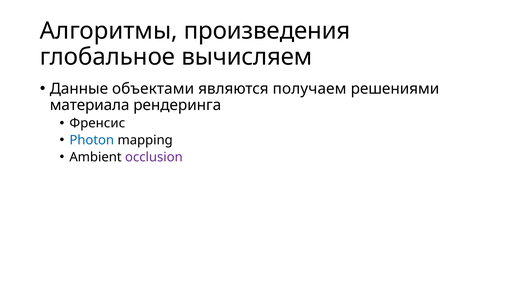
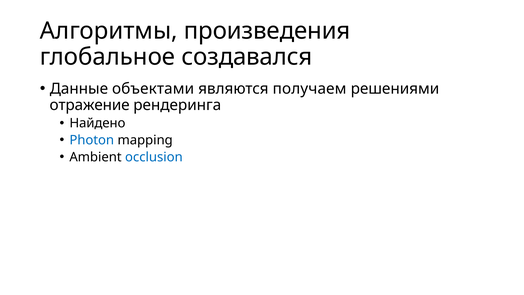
вычисляем: вычисляем -> создавался (247, 57)
материала: материала -> отражение (90, 105)
Френсис: Френсис -> Найдено (97, 123)
occlusion colour: purple -> blue (154, 157)
